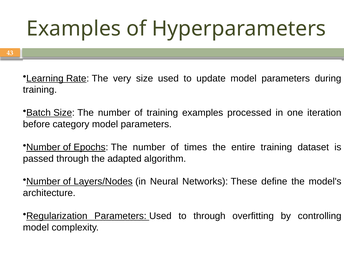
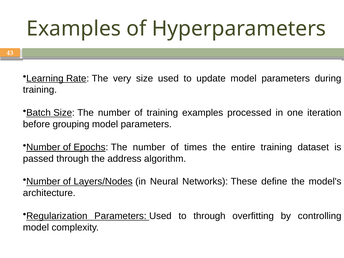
category: category -> grouping (71, 124)
adapted: adapted -> address (124, 159)
